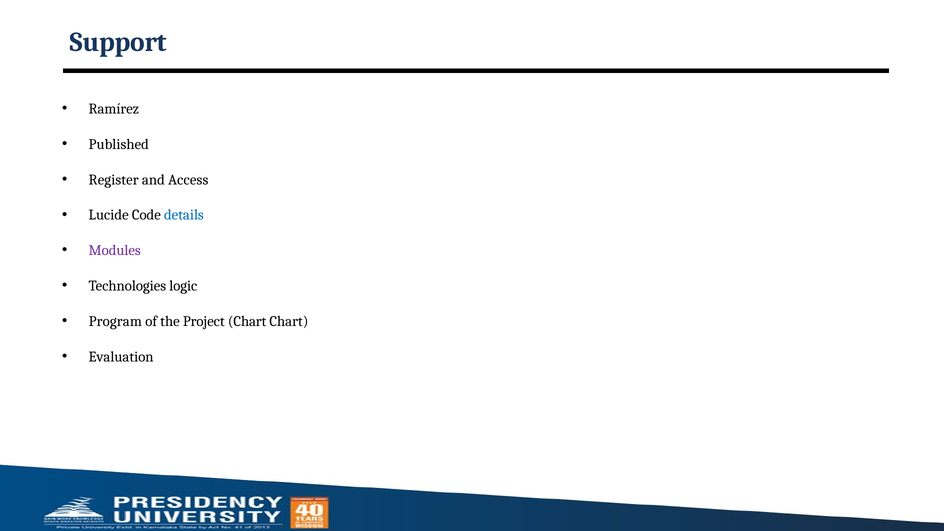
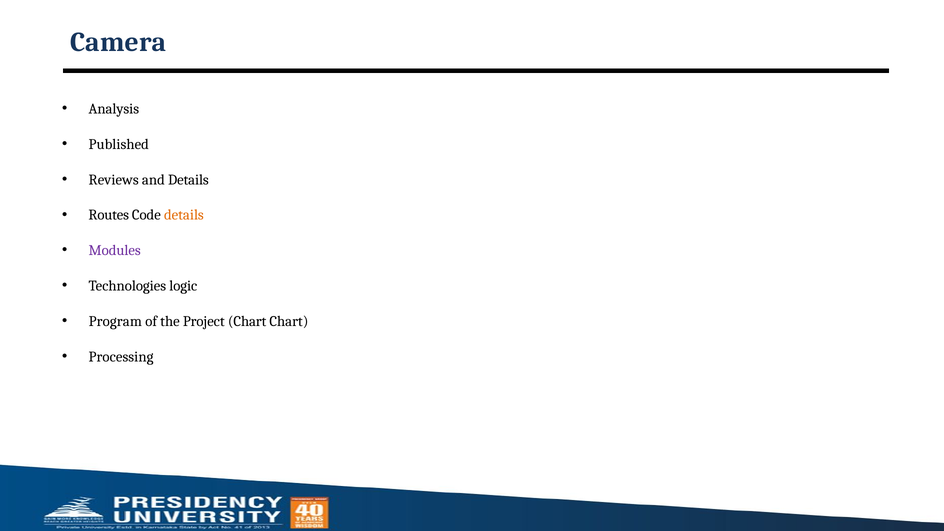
Support: Support -> Camera (118, 42)
Ramírez: Ramírez -> Analysis (114, 109)
Register: Register -> Reviews (114, 180)
and Access: Access -> Details (188, 180)
Lucide: Lucide -> Routes (109, 215)
details colour: blue -> orange (184, 215)
Evaluation: Evaluation -> Processing (121, 357)
